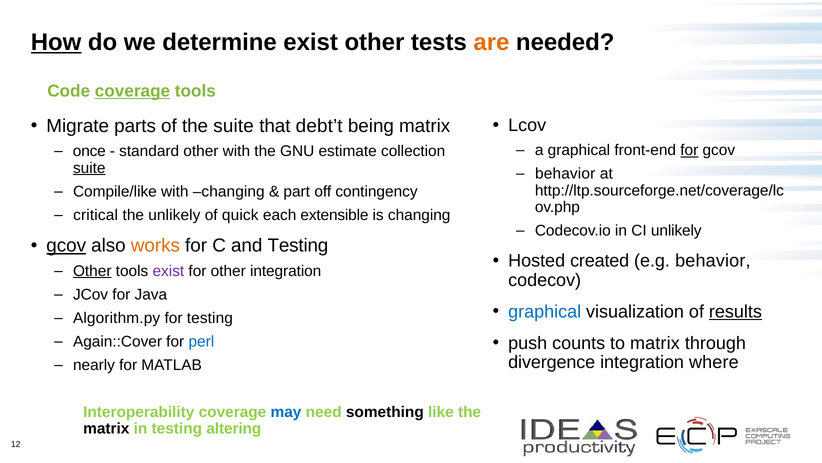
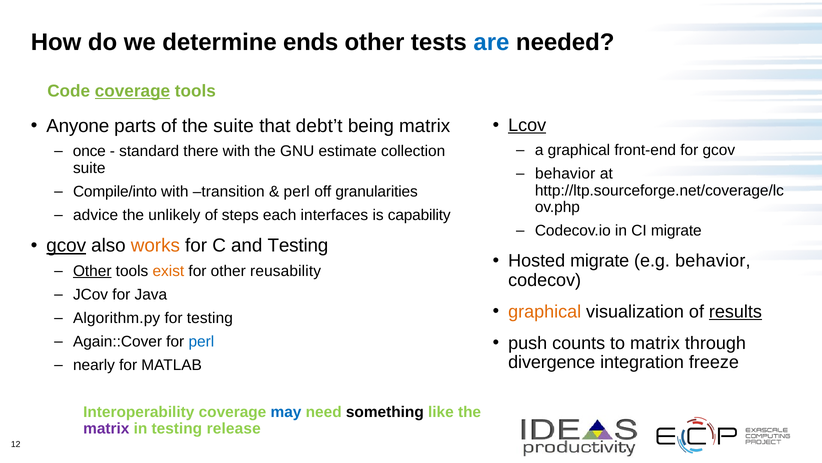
How underline: present -> none (56, 42)
determine exist: exist -> ends (311, 42)
are colour: orange -> blue (491, 42)
Lcov underline: none -> present (527, 125)
Migrate: Migrate -> Anyone (78, 126)
for underline: present -> none (689, 150)
standard other: other -> there (201, 151)
suite underline: present -> none (89, 168)
Compile/like: Compile/like -> Compile/into (115, 191)
with changing: changing -> transition (229, 191)
part: part -> perl (297, 191)
contingency: contingency -> granularities (377, 191)
critical: critical -> advice (96, 215)
quick: quick -> steps (240, 215)
extensible: extensible -> interfaces (334, 215)
is changing: changing -> capability (419, 215)
CI unlikely: unlikely -> migrate (676, 230)
Hosted created: created -> migrate (600, 260)
exist colour: purple -> orange (168, 271)
other integration: integration -> reusability (286, 271)
graphical colour: blue -> orange (545, 311)
where: where -> freeze (714, 362)
matrix colour: black -> purple (106, 428)
altering: altering -> release (234, 428)
